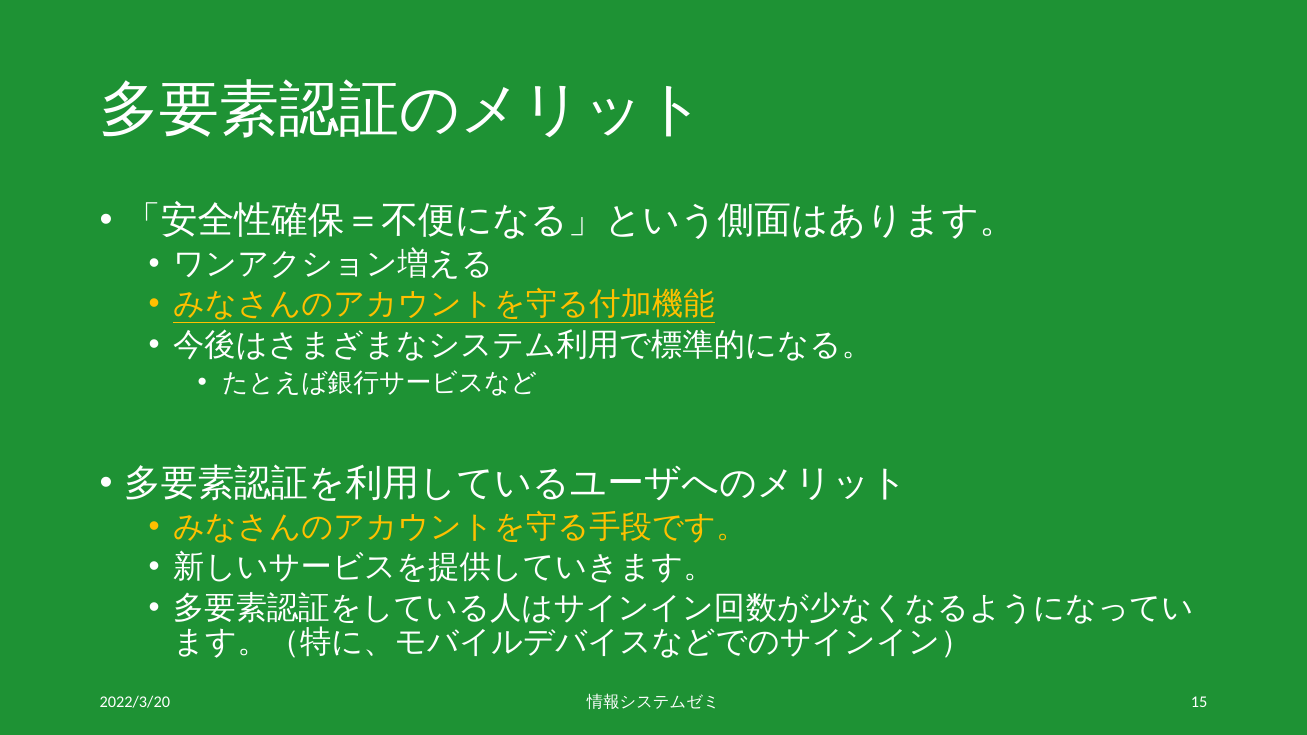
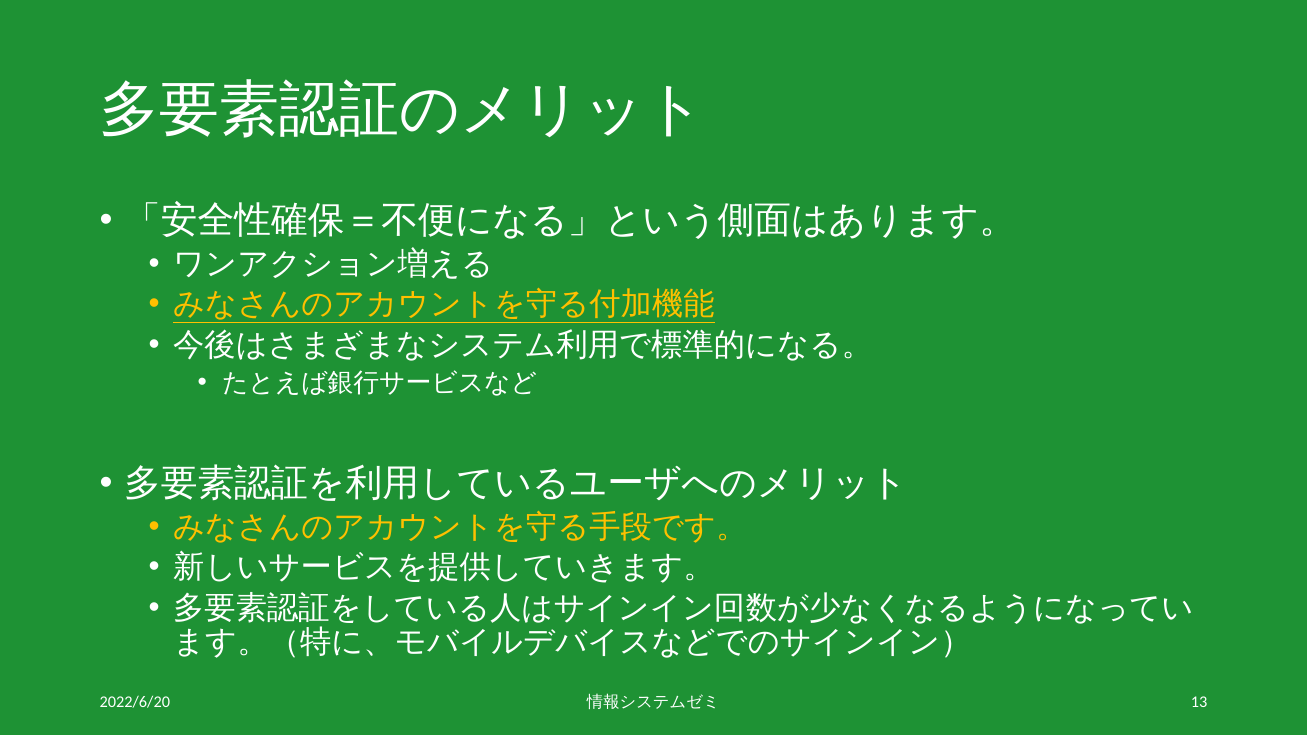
2022/3/20: 2022/3/20 -> 2022/6/20 (135, 702)
15: 15 -> 13 (1199, 702)
